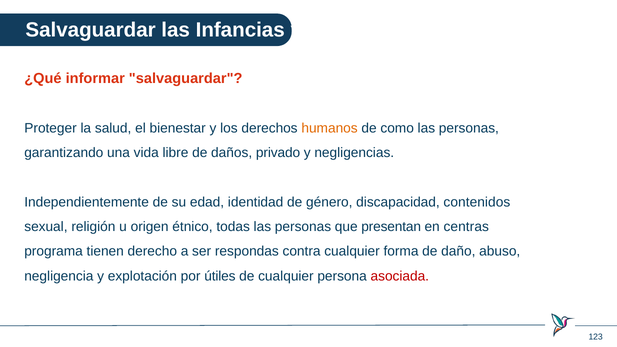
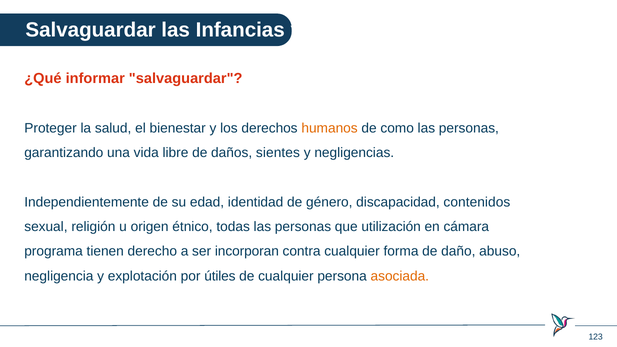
privado: privado -> sientes (278, 153)
presentan: presentan -> utilización (391, 227)
centras: centras -> cámara (466, 227)
respondas: respondas -> incorporan (247, 251)
asociada colour: red -> orange (400, 276)
